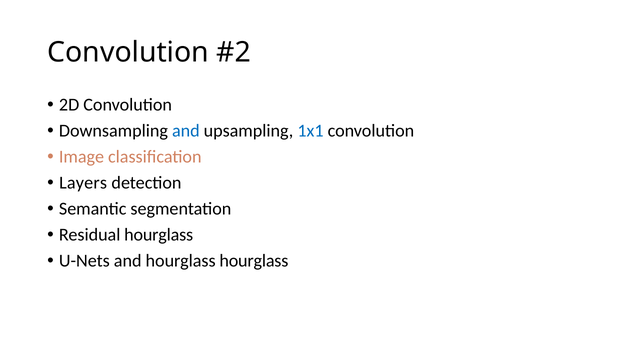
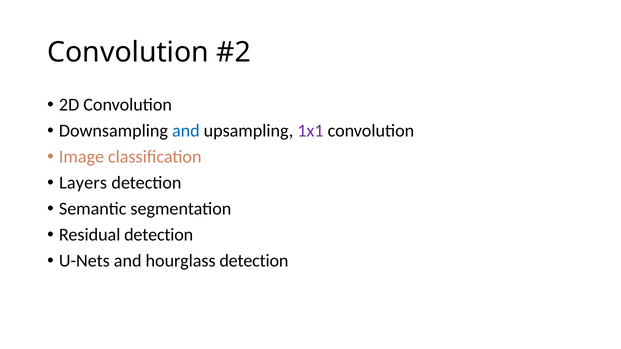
1x1 colour: blue -> purple (310, 131)
Residual hourglass: hourglass -> detection (159, 235)
hourglass hourglass: hourglass -> detection (254, 261)
